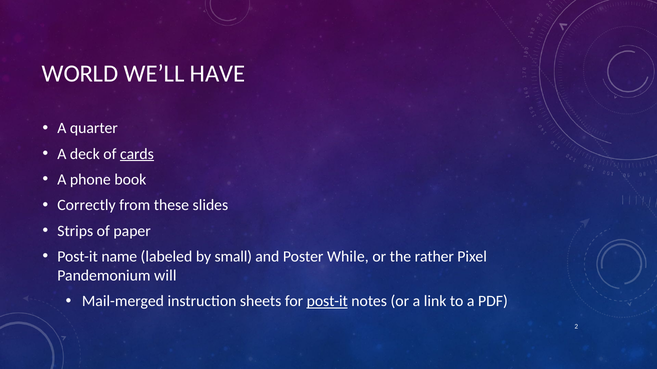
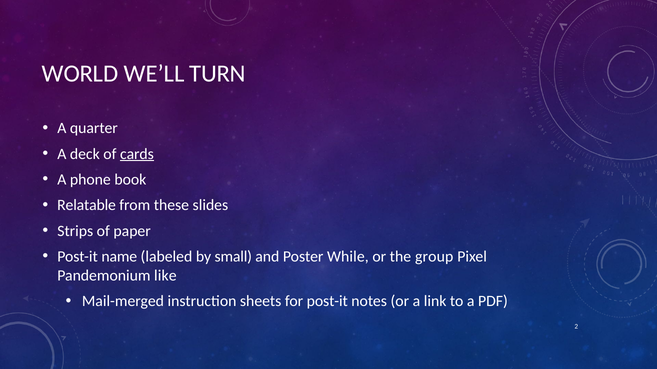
HAVE: HAVE -> TURN (218, 74)
Correctly: Correctly -> Relatable (87, 206)
rather: rather -> group (434, 257)
will: will -> like (165, 276)
post-it underline: present -> none (327, 302)
